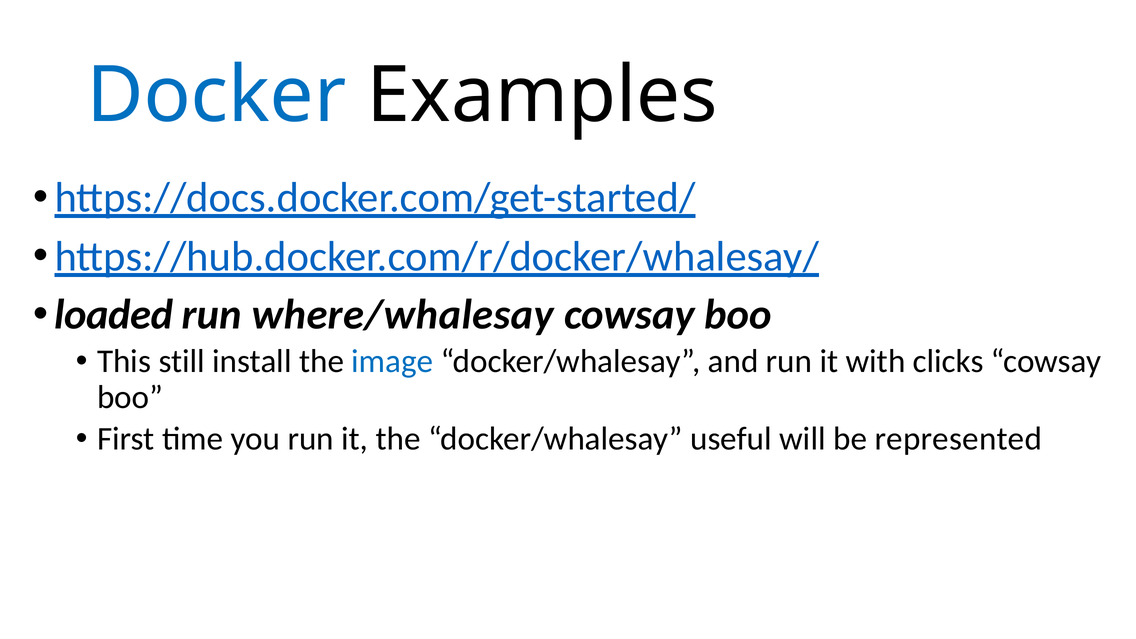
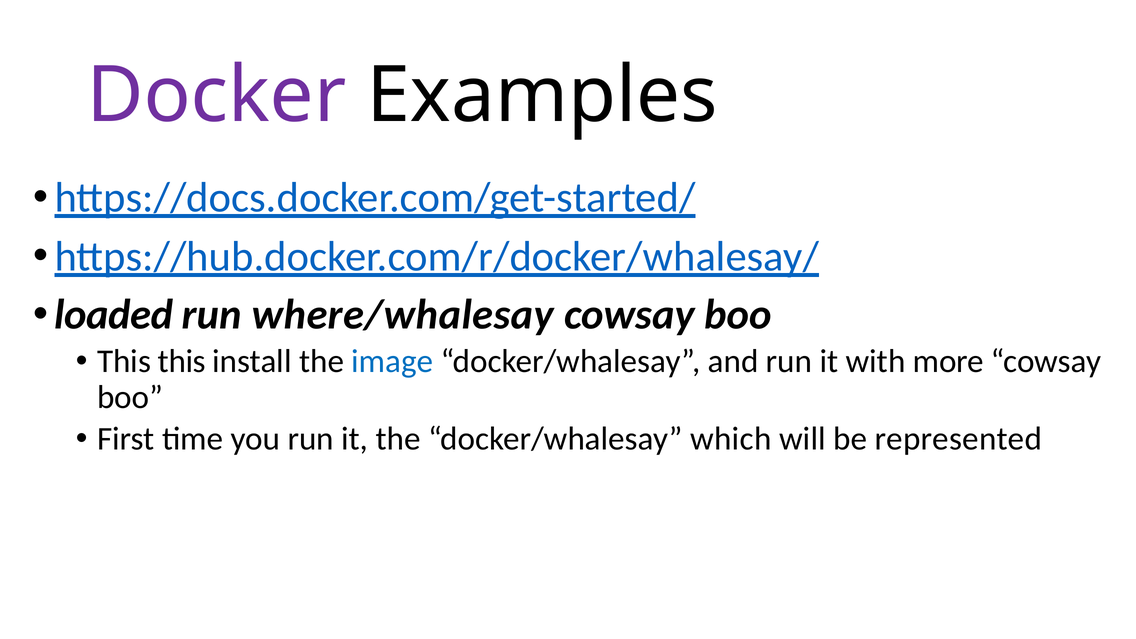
Docker colour: blue -> purple (216, 95)
This still: still -> this (182, 362)
clicks: clicks -> more (948, 362)
useful: useful -> which (731, 439)
